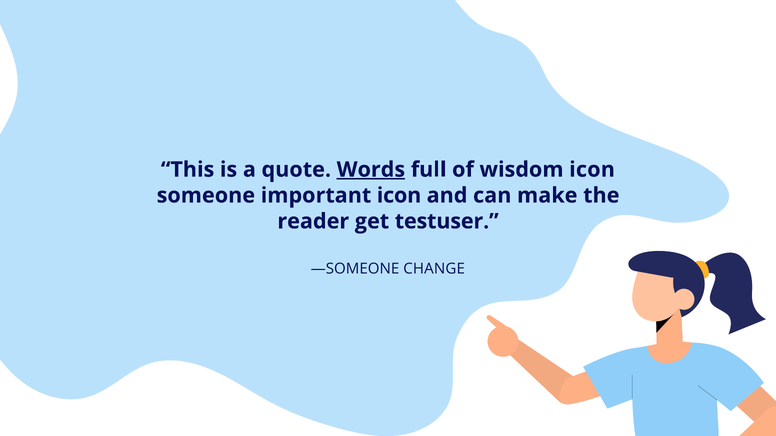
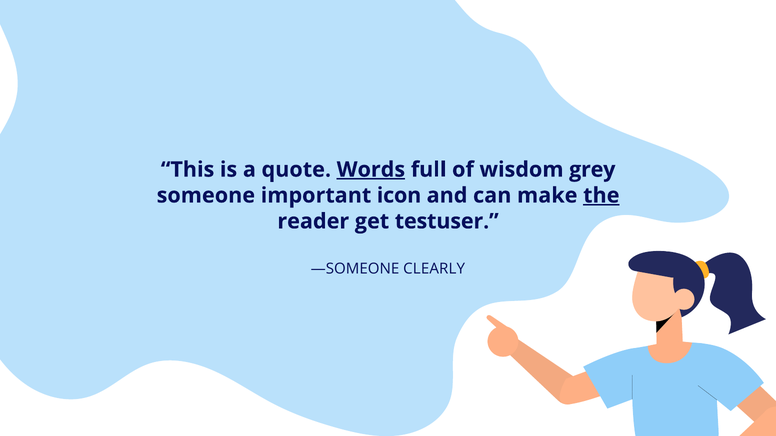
wisdom icon: icon -> grey (592, 170)
the underline: none -> present (601, 196)
CHANGE: CHANGE -> CLEARLY (434, 269)
